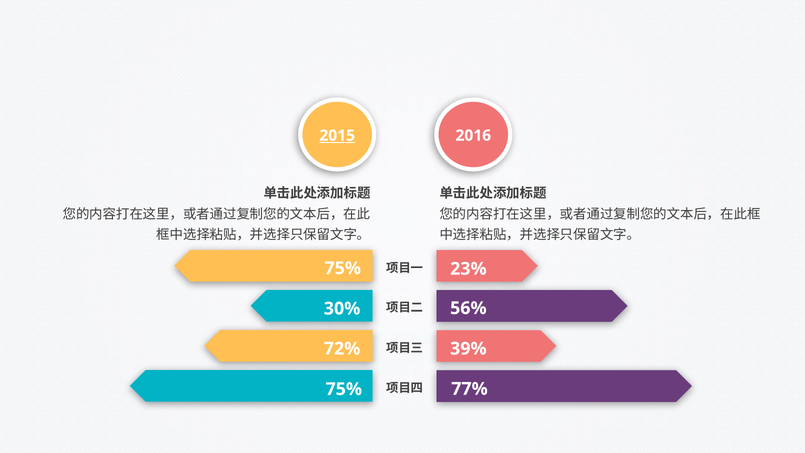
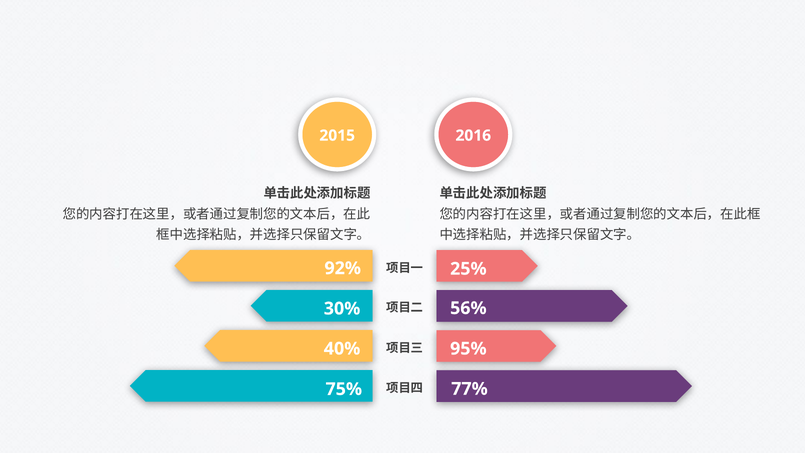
2015 underline: present -> none (337, 135)
75%: 75% -> 92% (343, 268)
23%: 23% -> 25% (468, 269)
72%: 72% -> 40% (342, 349)
39%: 39% -> 95% (468, 349)
